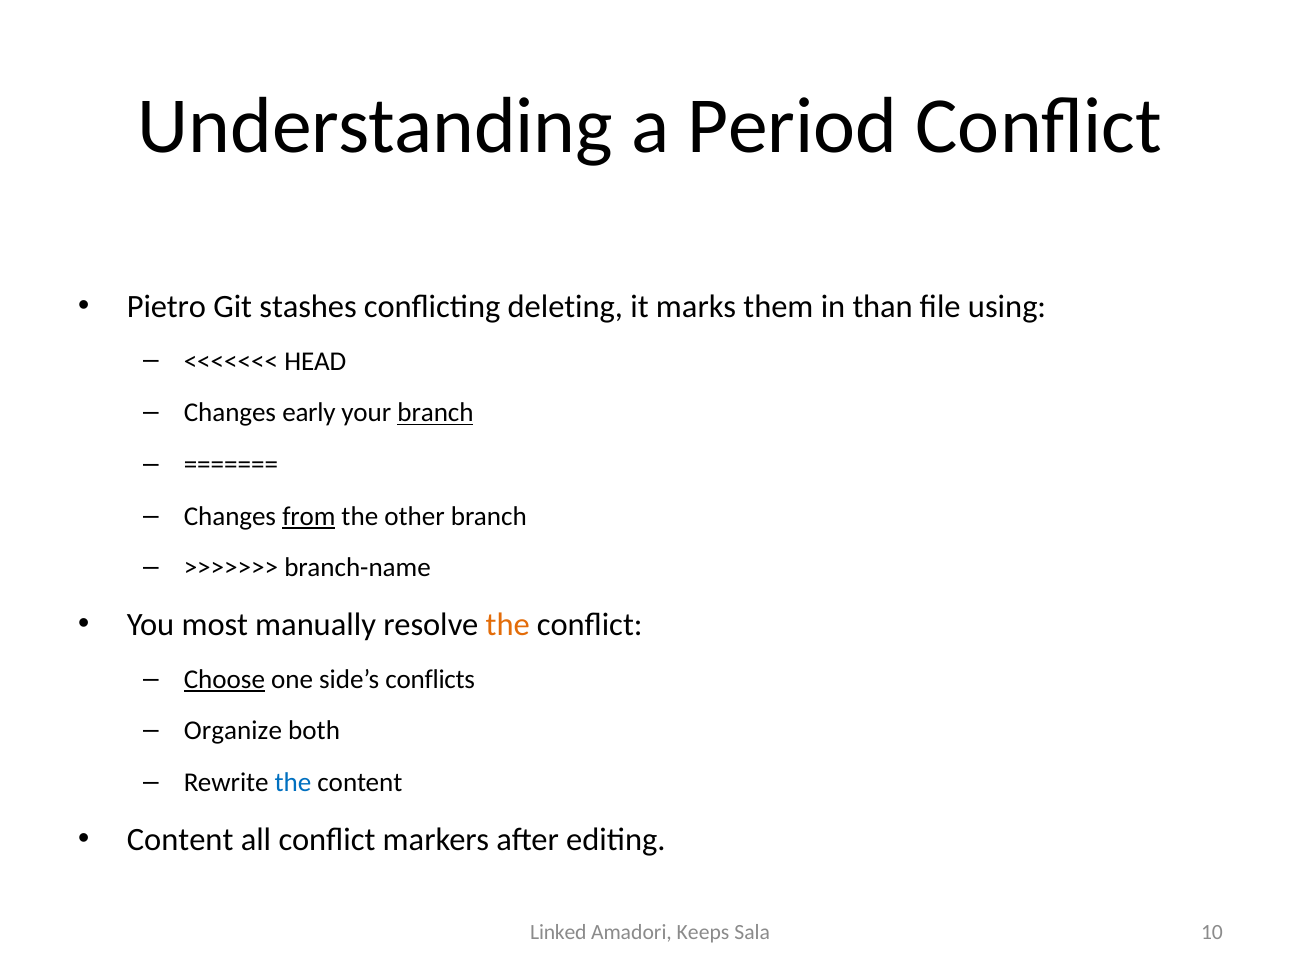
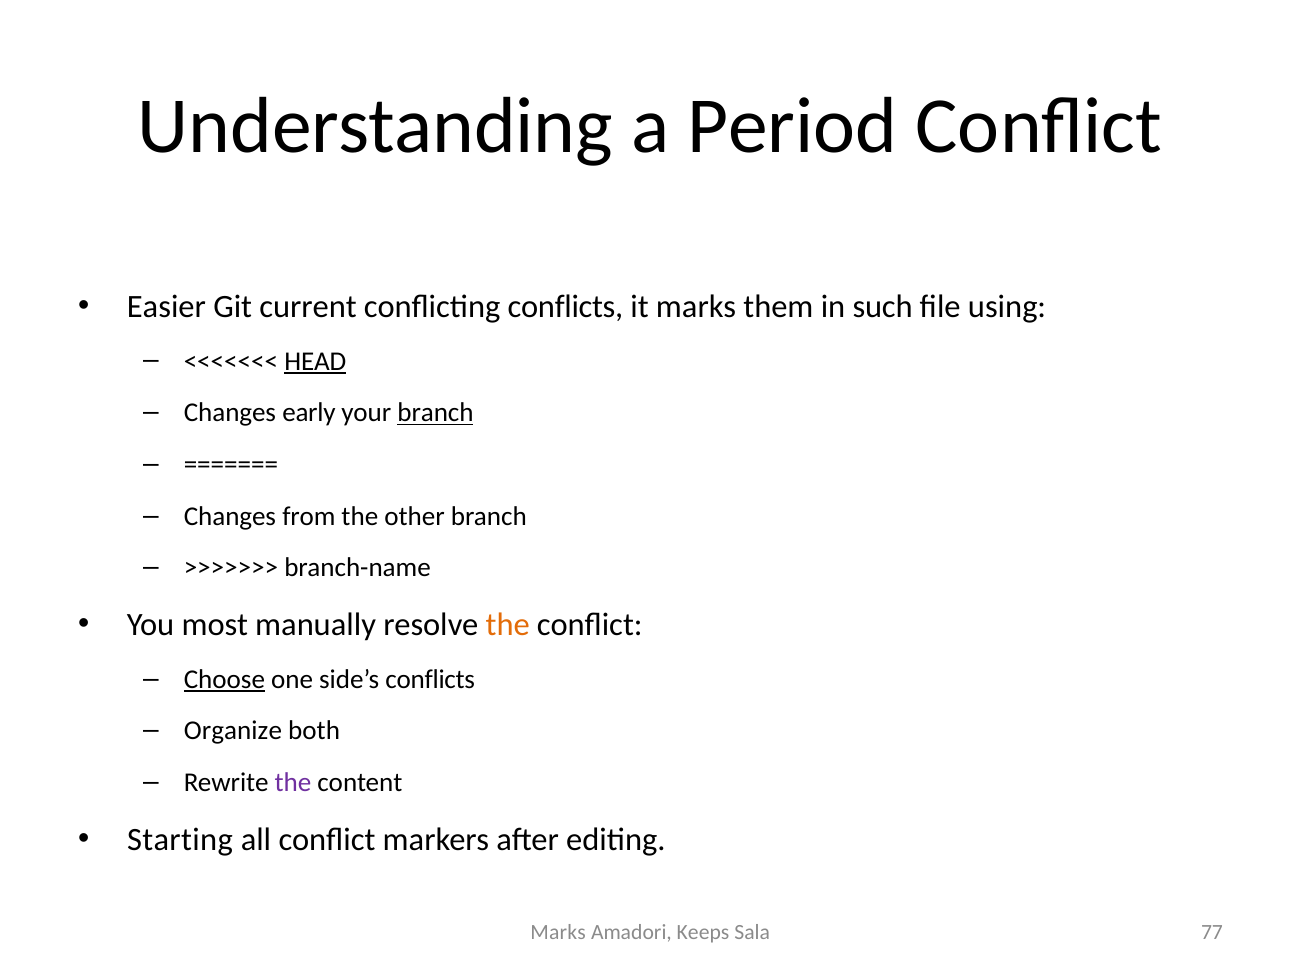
Pietro: Pietro -> Easier (166, 307)
stashes: stashes -> current (308, 307)
conflicting deleting: deleting -> conflicts (565, 307)
than: than -> such (883, 307)
HEAD underline: none -> present (315, 361)
from underline: present -> none (309, 516)
the colour: blue -> purple (293, 783)
Content: Content -> Starting (180, 839)
Linked: Linked -> Marks (558, 932)
10: 10 -> 77 (1212, 932)
